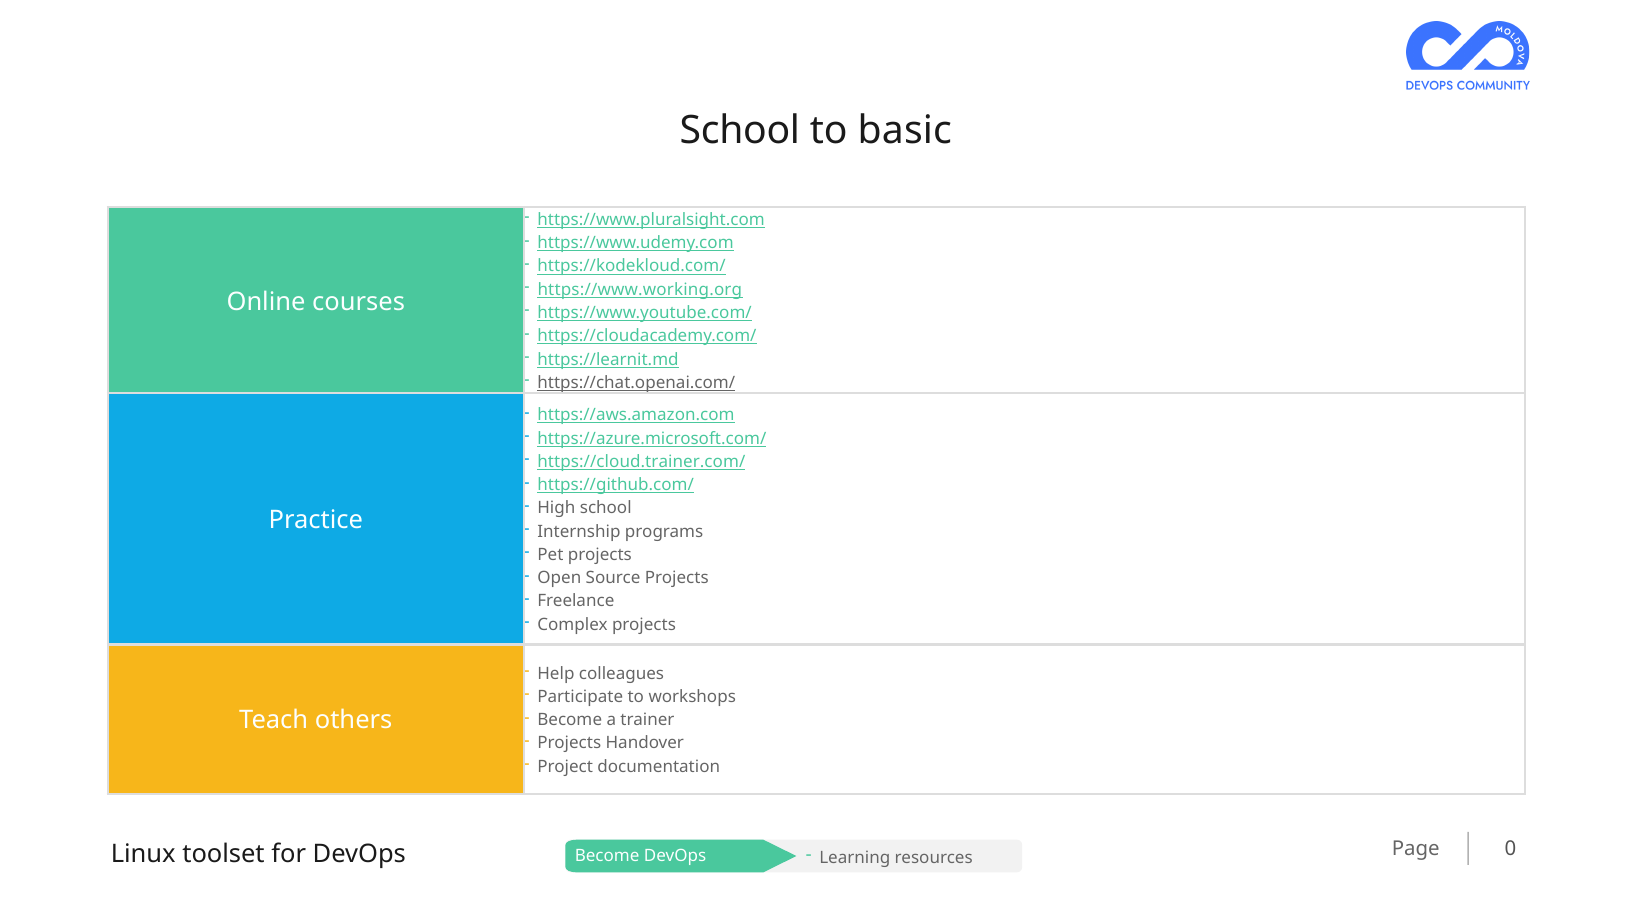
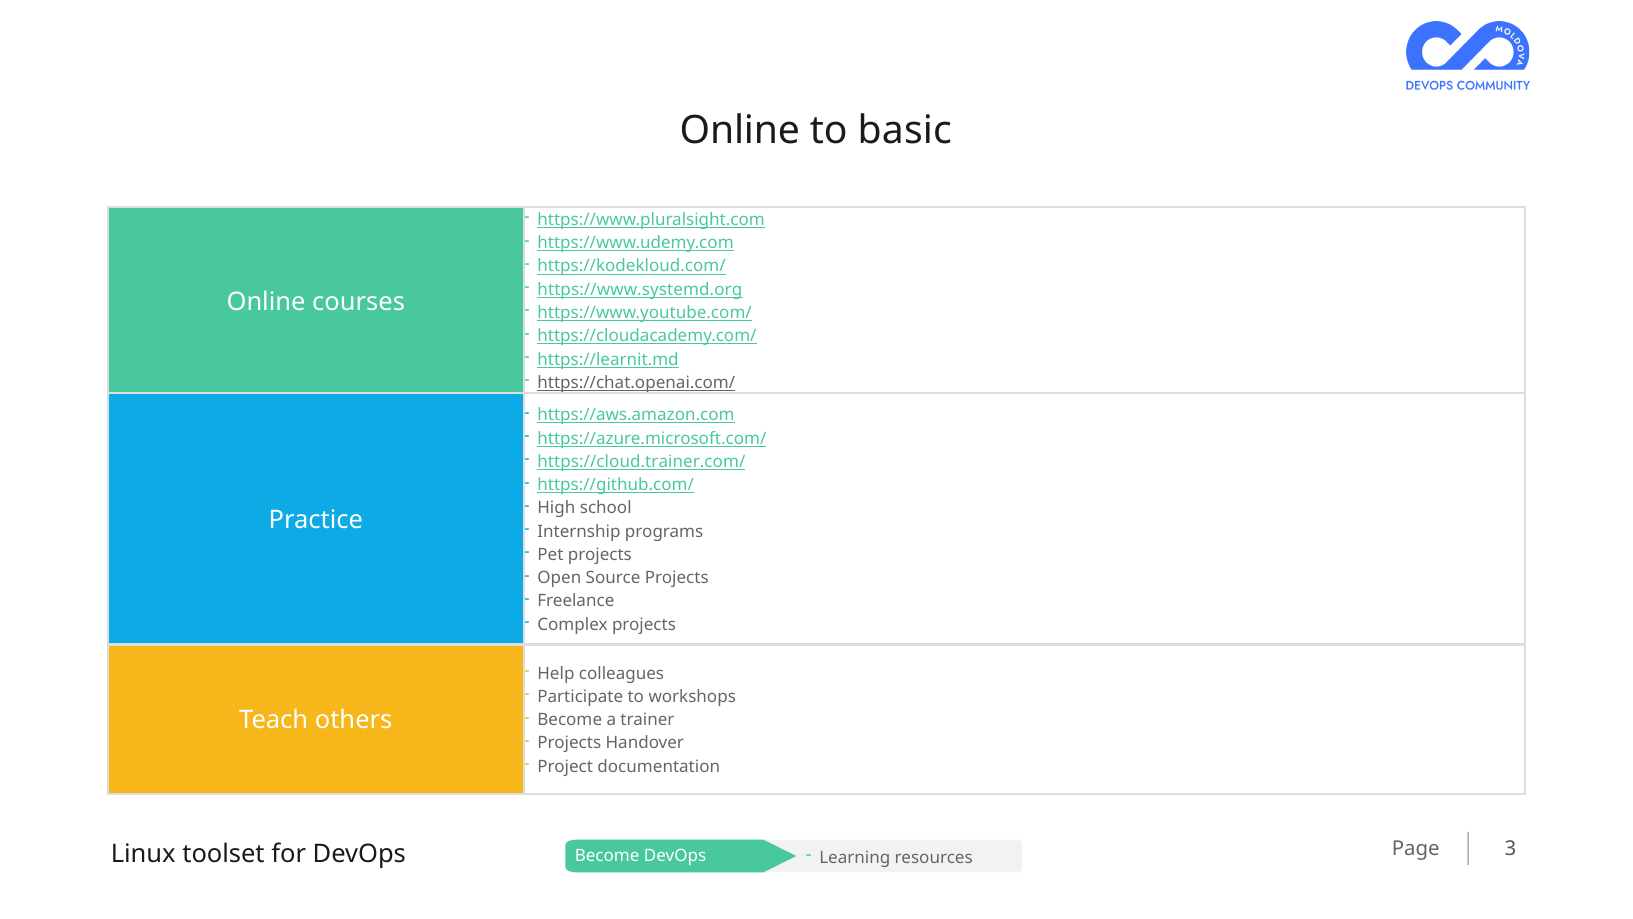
School: School -> Online (740, 130)
https://www.working.org: https://www.working.org -> https://www.systemd.org (640, 289)
0: 0 -> 3 (1510, 848)
